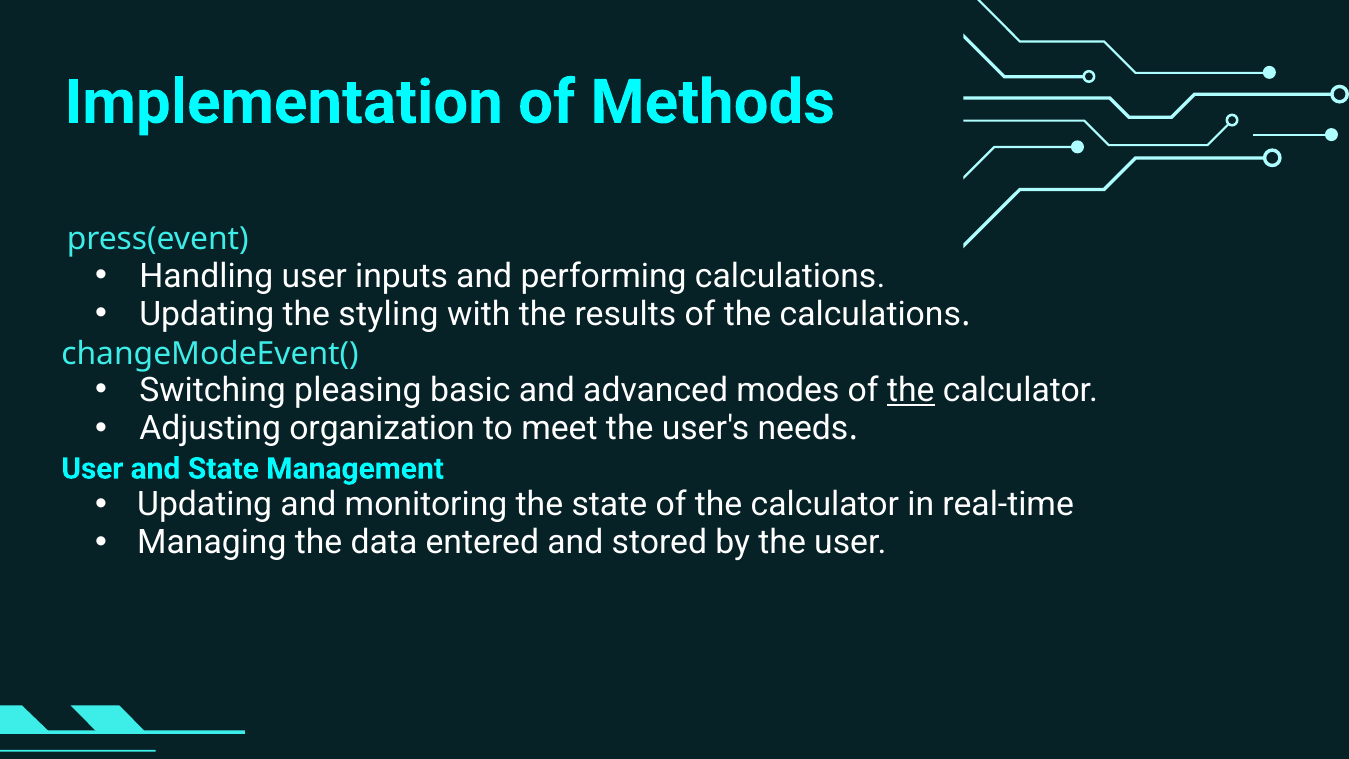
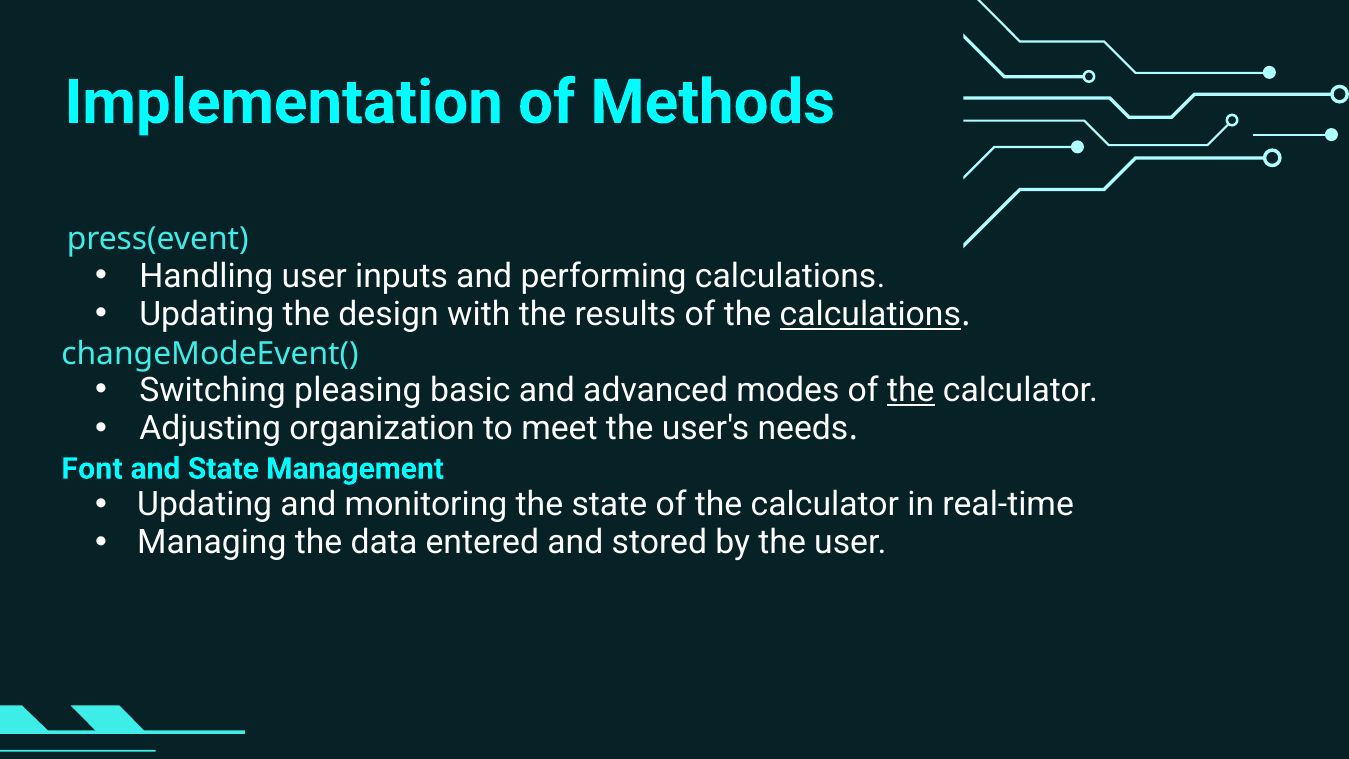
styling: styling -> design (389, 314)
calculations underline: none -> present (870, 314)
User: User -> Font (92, 469)
